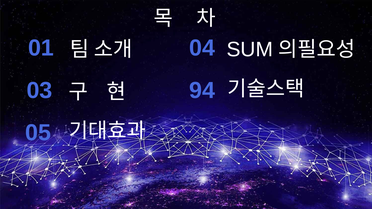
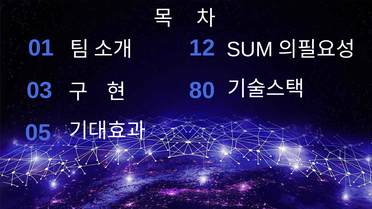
04: 04 -> 12 (202, 48)
94: 94 -> 80 (202, 91)
